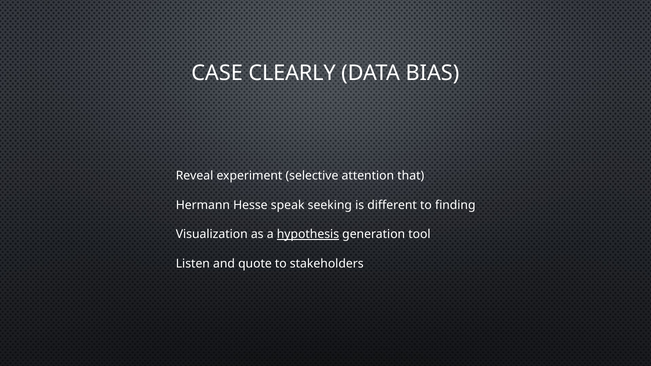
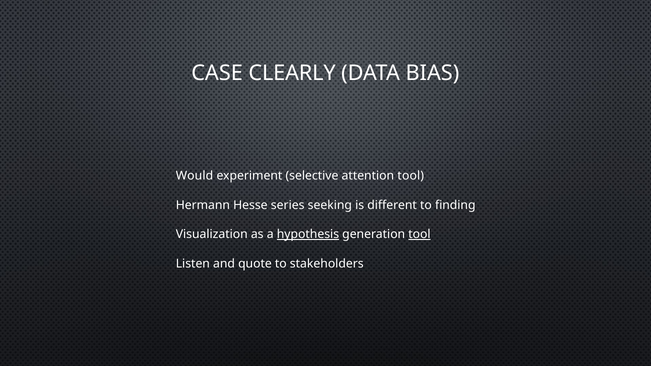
Reveal: Reveal -> Would (194, 176)
attention that: that -> tool (411, 176)
speak: speak -> series (288, 205)
tool underline: none -> present (419, 234)
